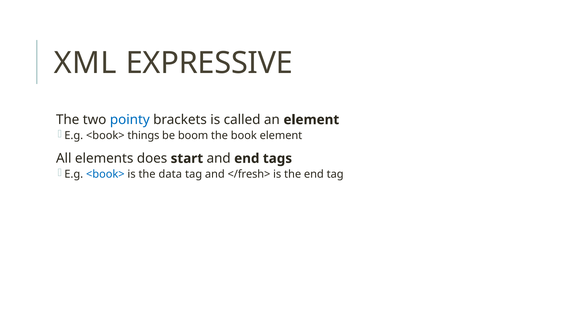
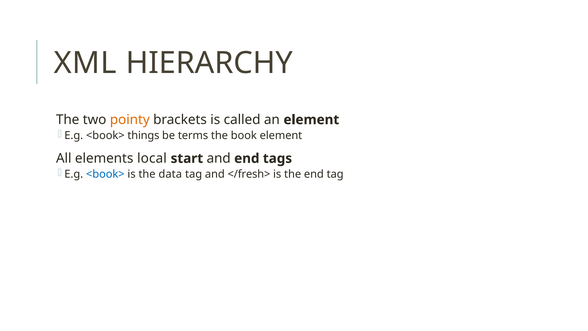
EXPRESSIVE: EXPRESSIVE -> HIERARCHY (209, 63)
pointy colour: blue -> orange (130, 120)
boom: boom -> terms (193, 135)
does: does -> local (152, 158)
